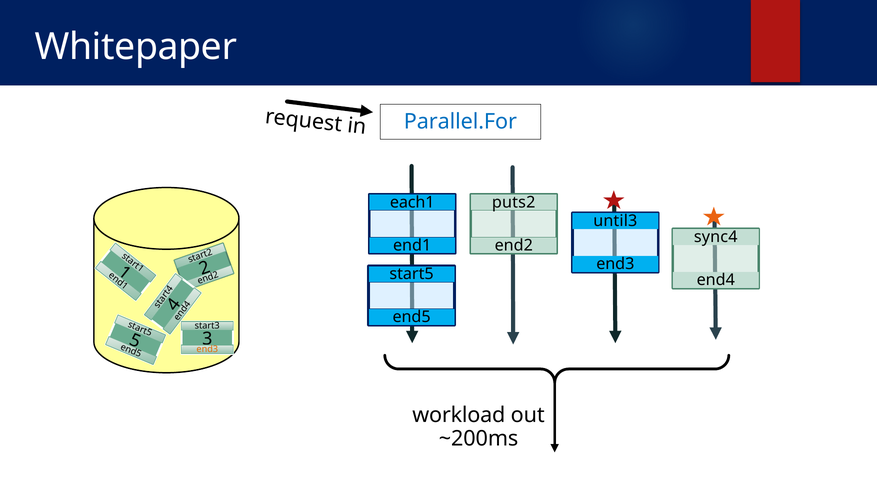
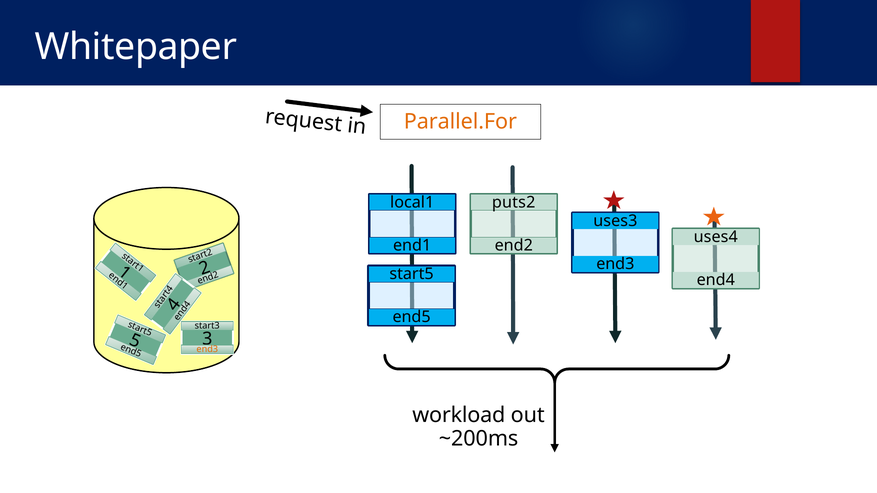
Parallel.For colour: blue -> orange (460, 122)
each1: each1 -> local1 (412, 202)
until3: until3 -> uses3 (615, 221)
sync4: sync4 -> uses4 (716, 237)
